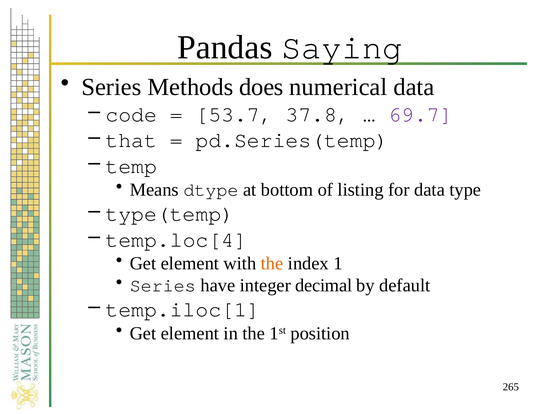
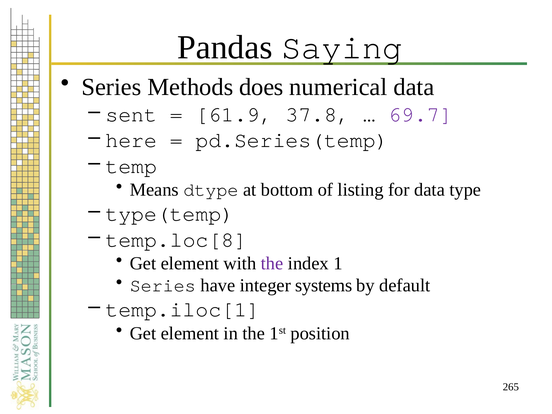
code: code -> sent (131, 114)
53.7: 53.7 -> 61.9 (234, 114)
that: that -> here (131, 140)
temp.loc[4: temp.loc[4 -> temp.loc[8 (176, 240)
the colour: orange -> purple (272, 263)
decimal: decimal -> systems (324, 285)
